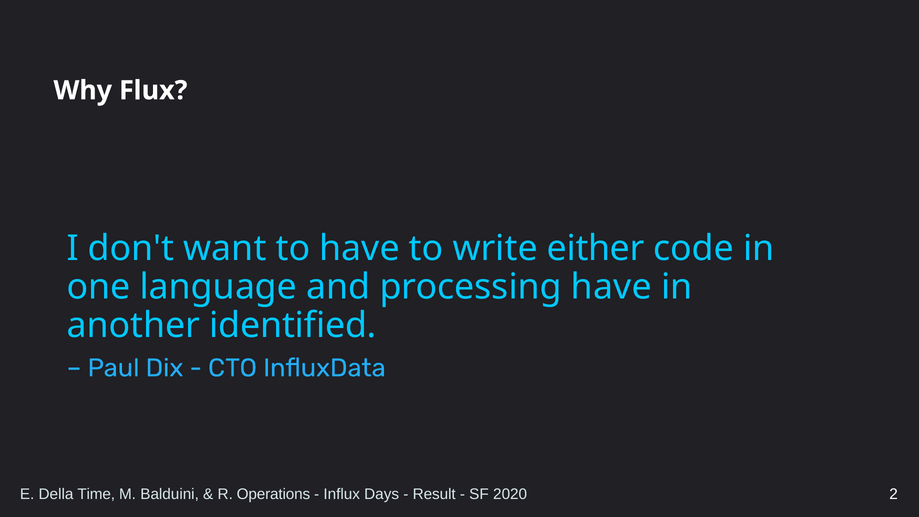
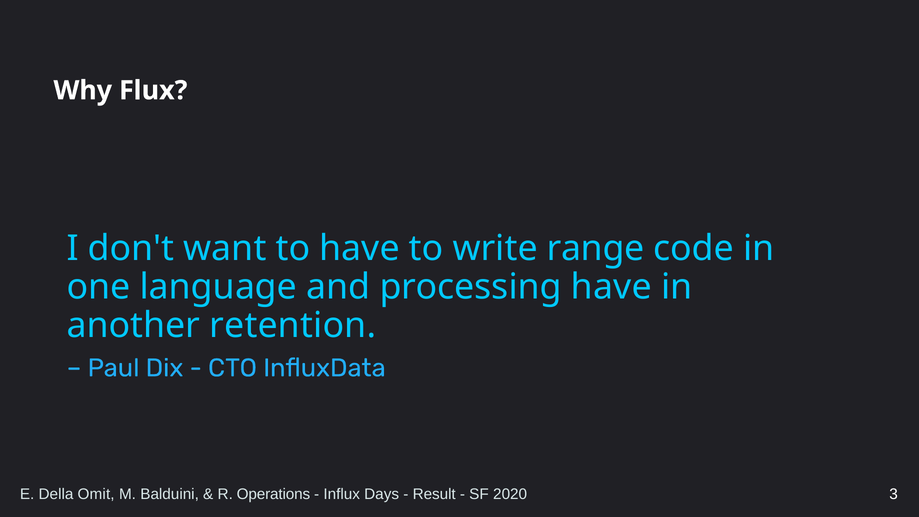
either: either -> range (596, 248)
identified: identified -> retention (293, 326)
Time: Time -> Omit (96, 494)
2: 2 -> 3 (894, 494)
